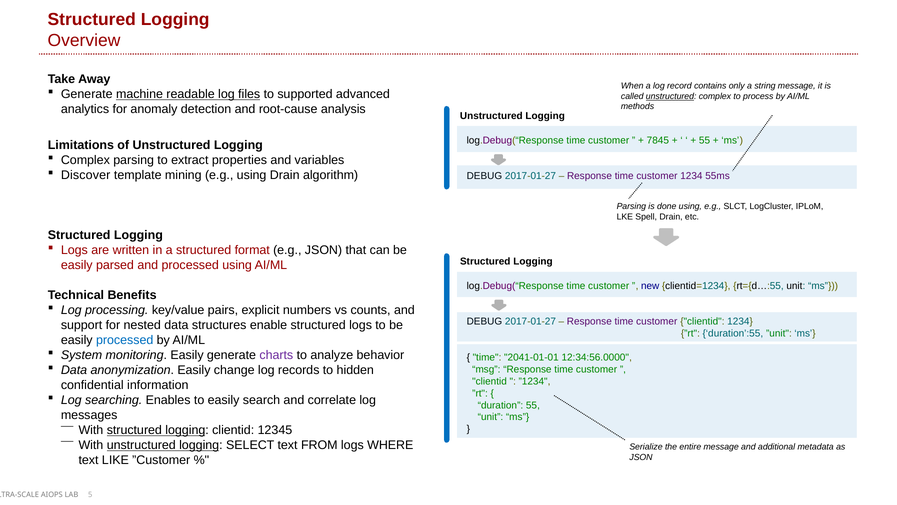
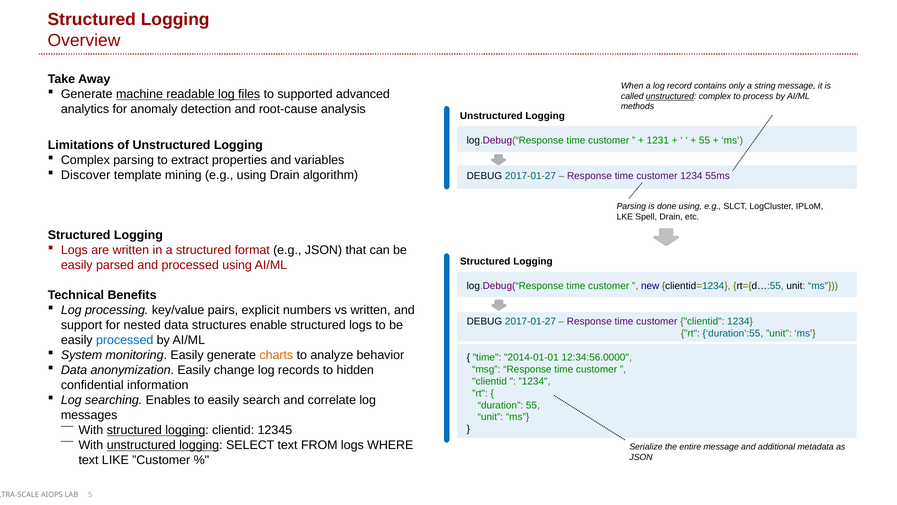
7845: 7845 -> 1231 (658, 140)
vs counts: counts -> written (370, 310)
charts colour: purple -> orange (276, 355)
2041-01-01: 2041-01-01 -> 2014-01-01 (531, 357)
